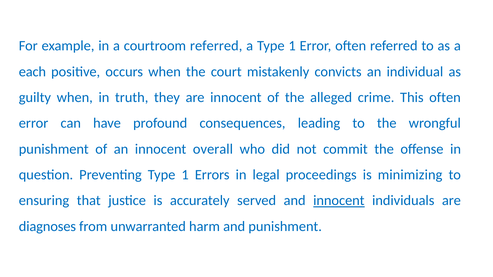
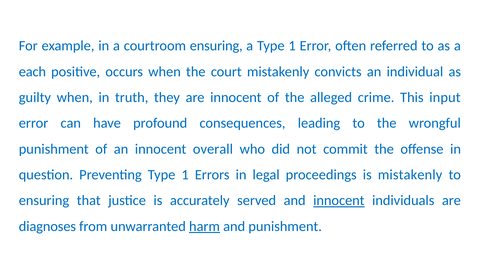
courtroom referred: referred -> ensuring (216, 46)
This often: often -> input (445, 98)
is minimizing: minimizing -> mistakenly (410, 175)
harm underline: none -> present (205, 227)
